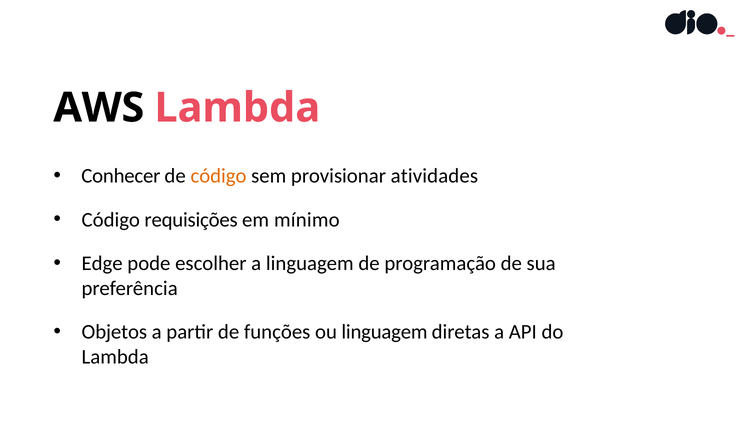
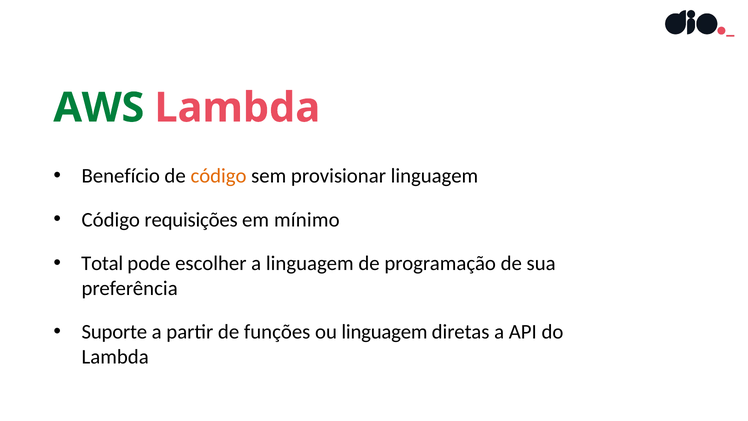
AWS colour: black -> green (99, 108)
Conhecer: Conhecer -> Benefício (121, 176)
provisionar atividades: atividades -> linguagem (434, 176)
Edge: Edge -> Total (102, 263)
Objetos: Objetos -> Suporte (114, 332)
